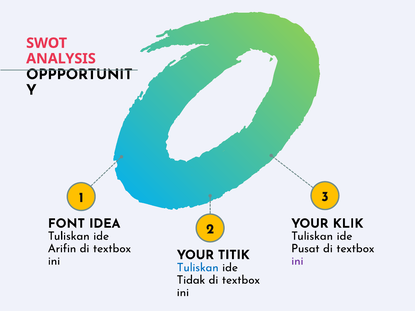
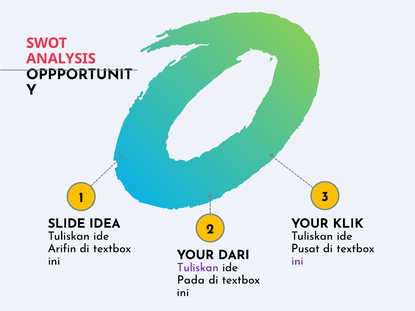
FONT: FONT -> SLIDE (67, 224)
TITIK: TITIK -> DARI (234, 255)
Tuliskan colour: blue -> purple (198, 268)
Tidak: Tidak -> Pada (191, 280)
